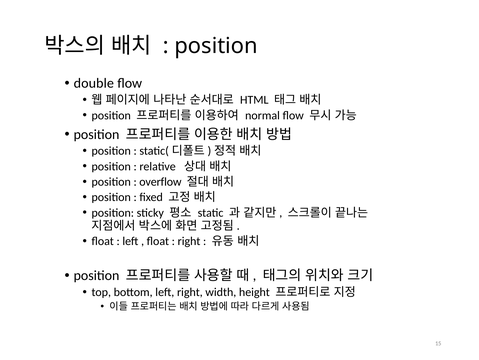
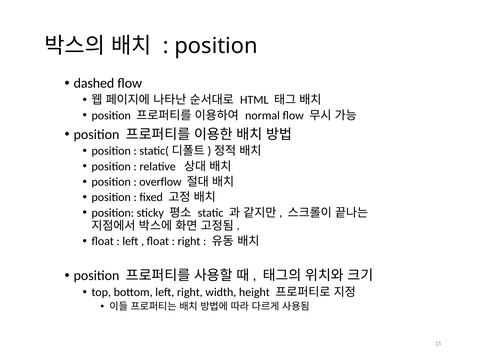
double: double -> dashed (94, 83)
